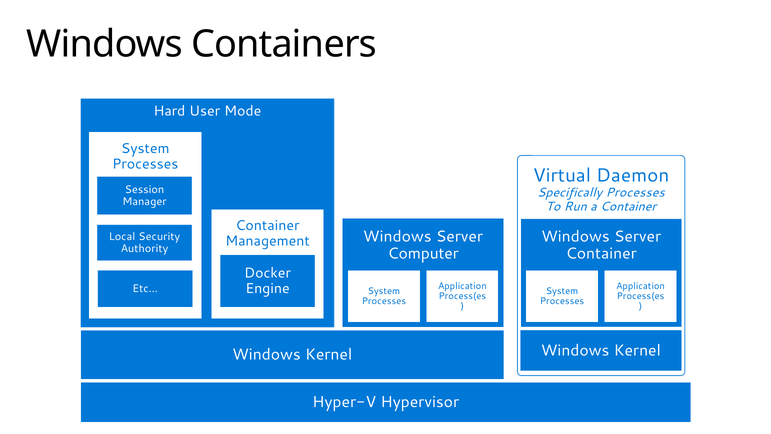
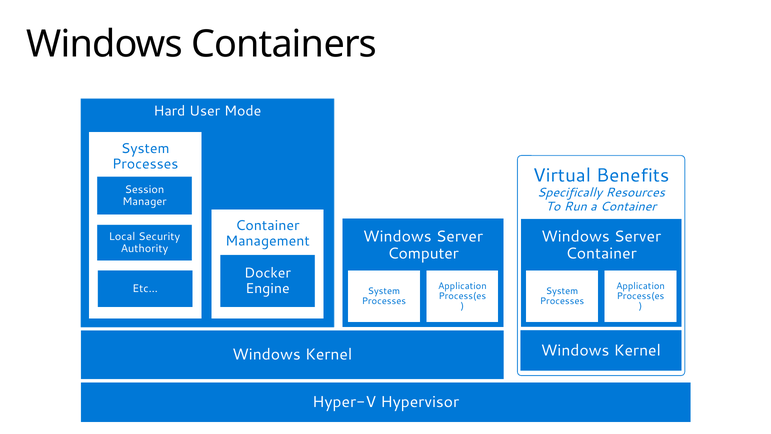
Daemon: Daemon -> Benefits (633, 176)
Specifically Processes: Processes -> Resources (635, 193)
